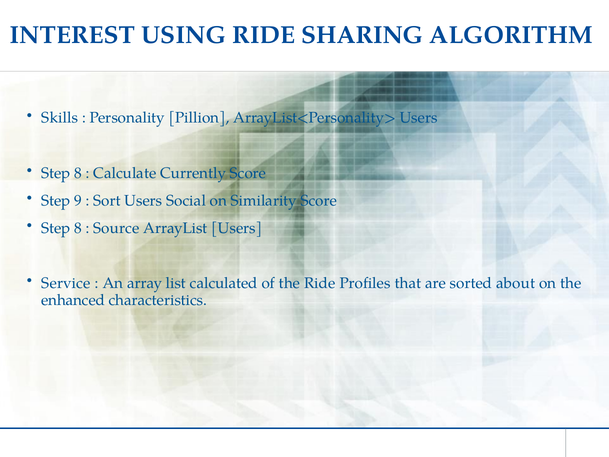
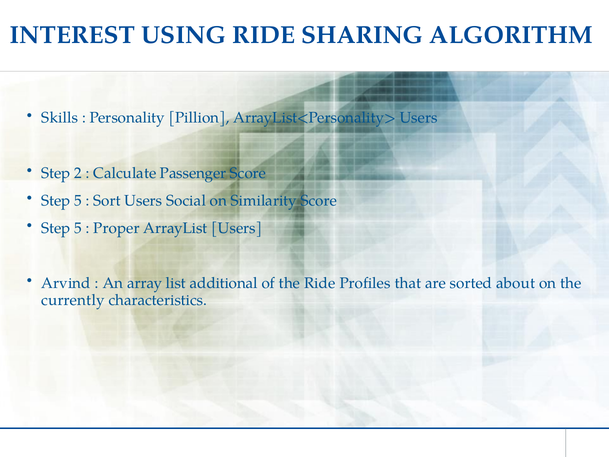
8: 8 -> 2 (78, 173)
Currently: Currently -> Passenger (193, 173)
9: 9 -> 5 (78, 200)
8: 8 -> 5 (78, 228)
Source: Source -> Proper (116, 228)
Service: Service -> Arvind (66, 283)
calculated: calculated -> additional (224, 283)
enhanced: enhanced -> currently (73, 300)
